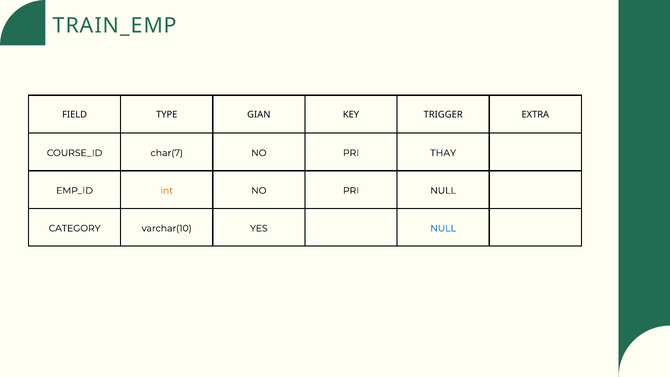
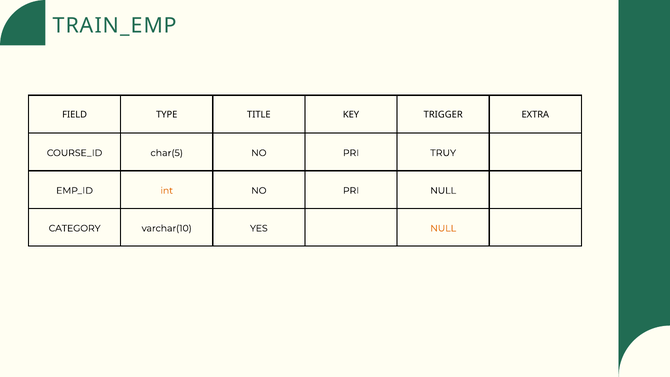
GIAN: GIAN -> TITLE (259, 115)
char(7: char(7 -> char(5 (167, 153)
THAY: THAY -> TRUY (443, 153)
NULL colour: blue -> orange (443, 228)
